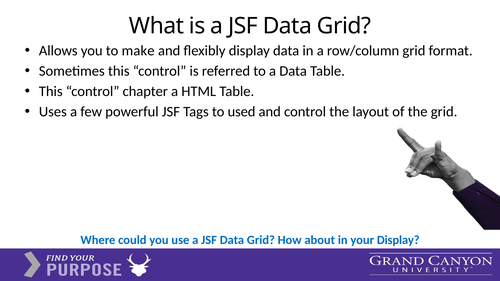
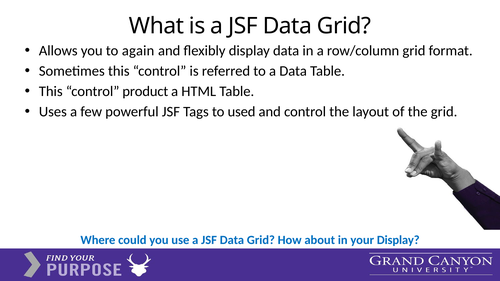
make: make -> again (138, 51)
chapter: chapter -> product (145, 92)
